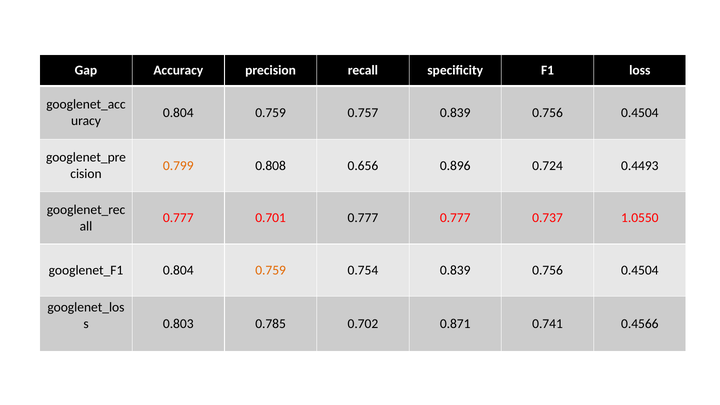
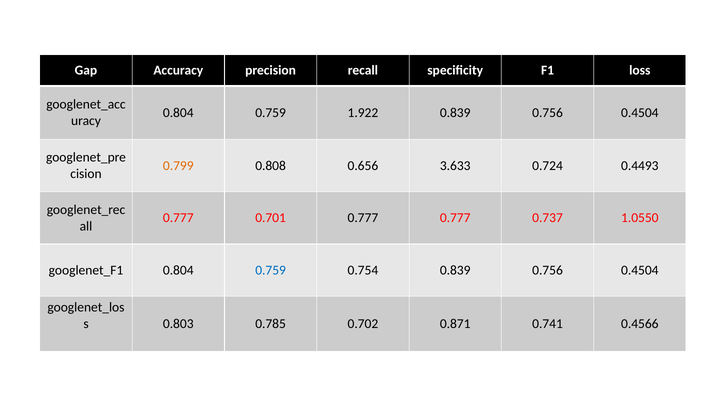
0.757: 0.757 -> 1.922 (363, 113)
0.896: 0.896 -> 3.633 (455, 166)
0.759 colour: orange -> blue (271, 270)
